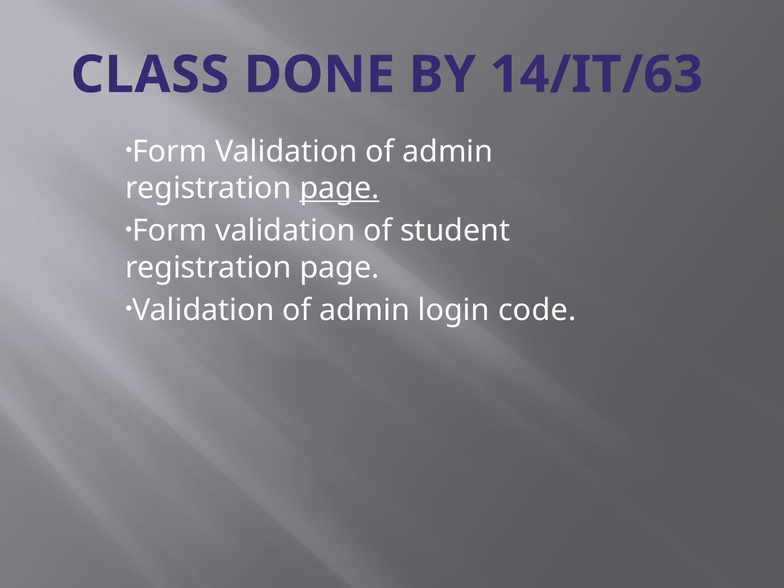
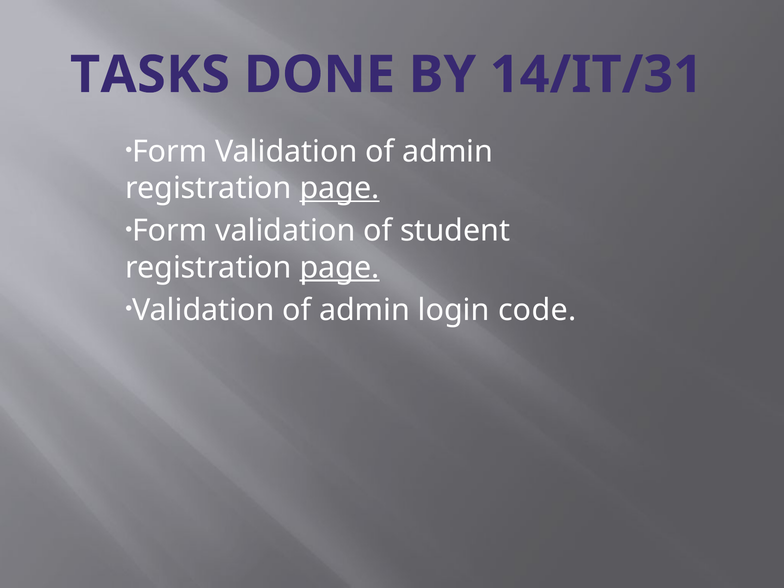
CLASS: CLASS -> TASKS (150, 75)
14/IT/63: 14/IT/63 -> 14/IT/31 (596, 75)
page underline: none -> present (339, 268)
